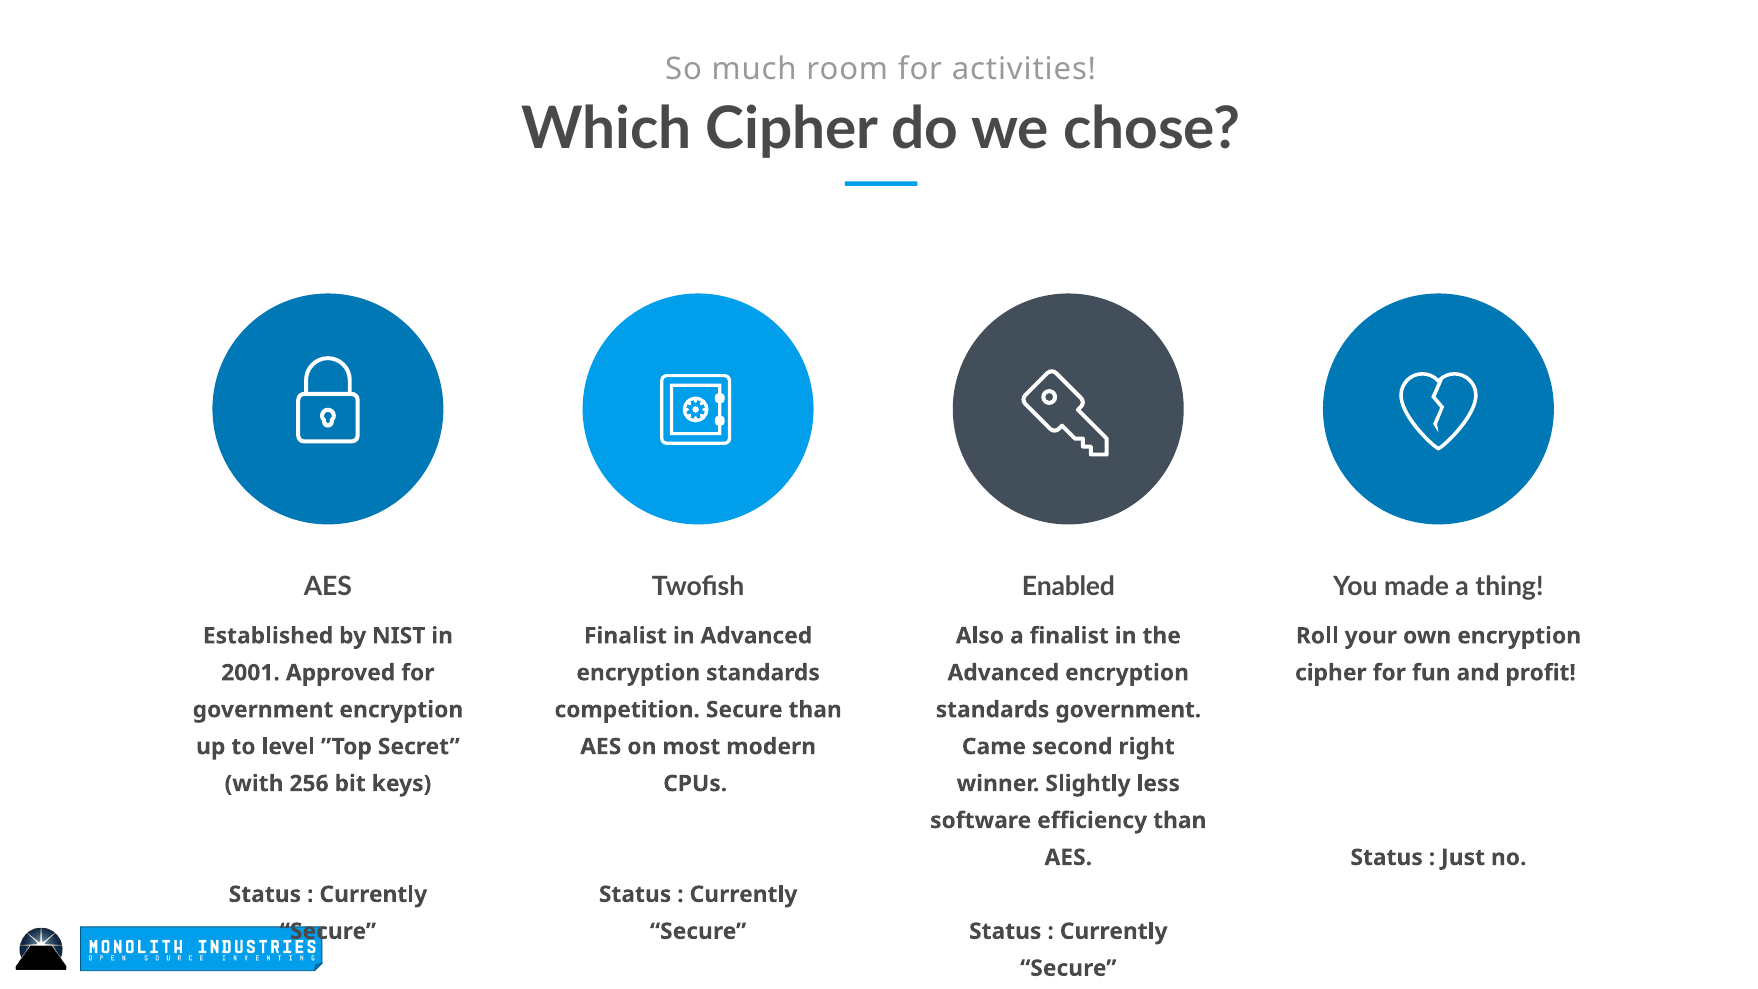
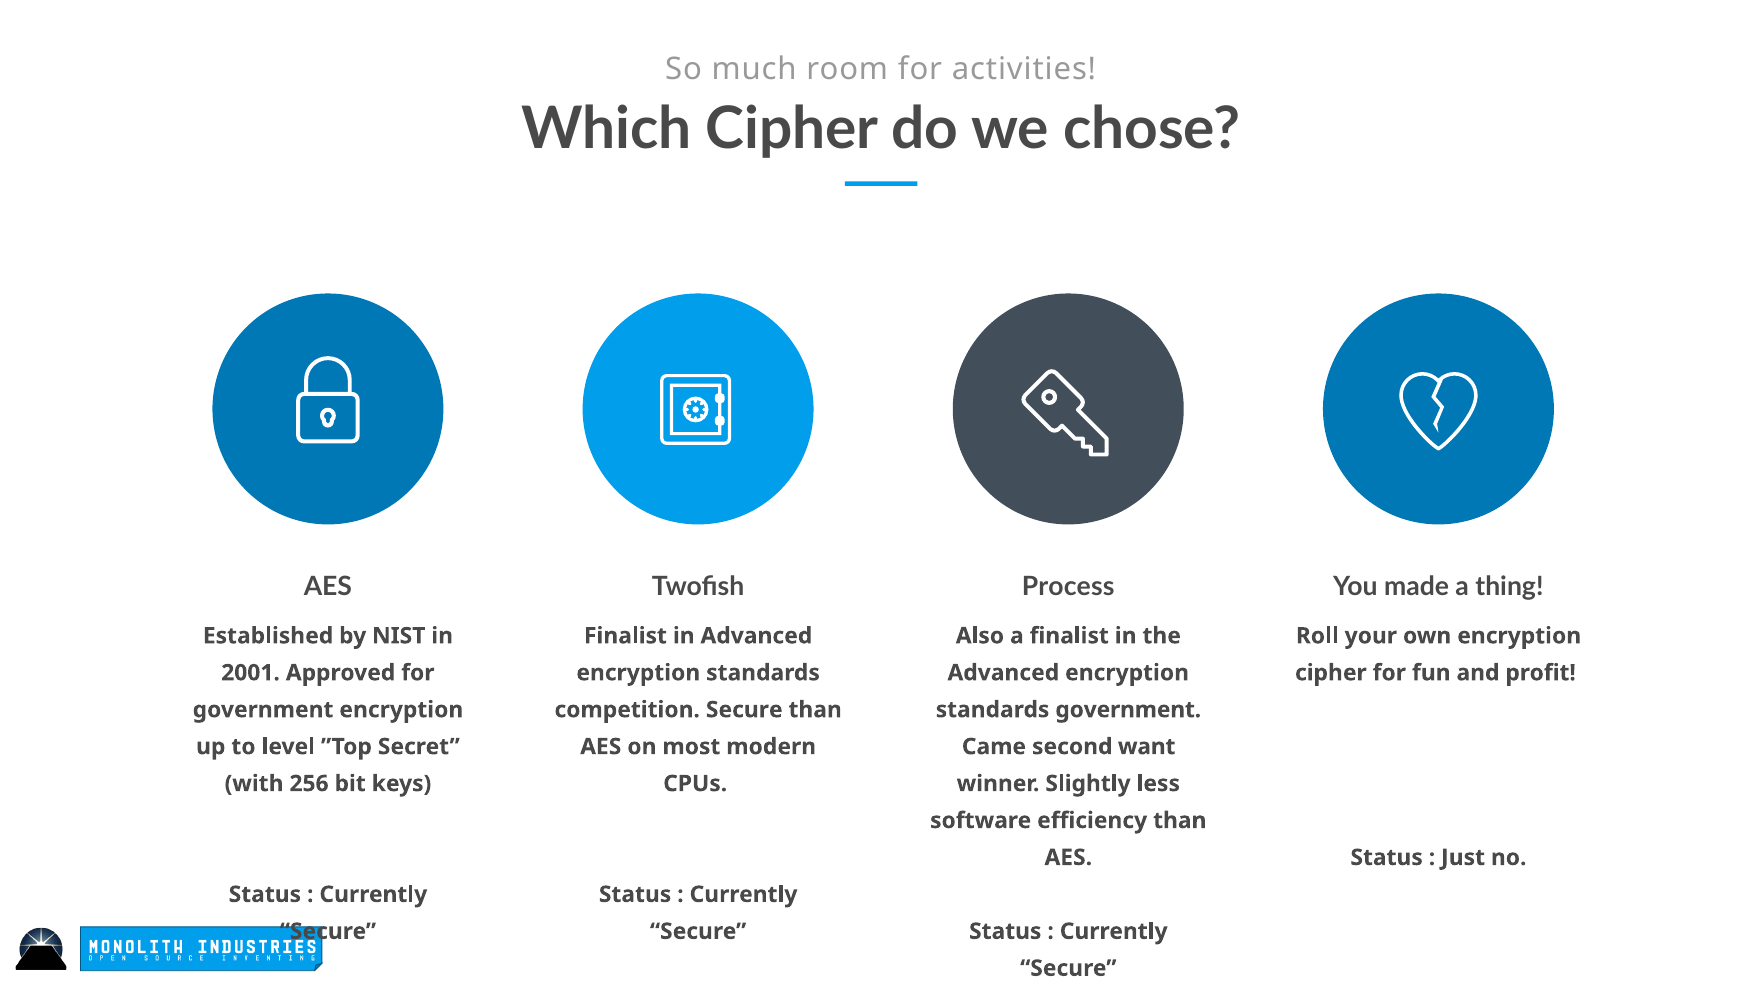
Enabled: Enabled -> Process (1068, 587)
right: right -> want (1147, 747)
